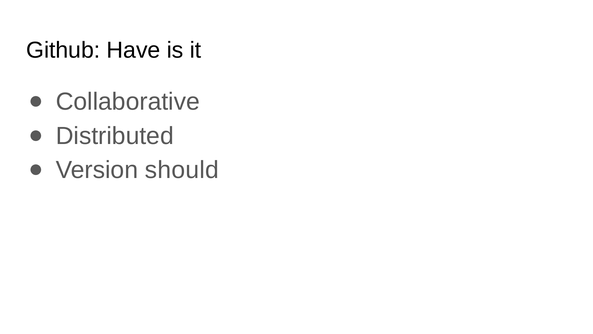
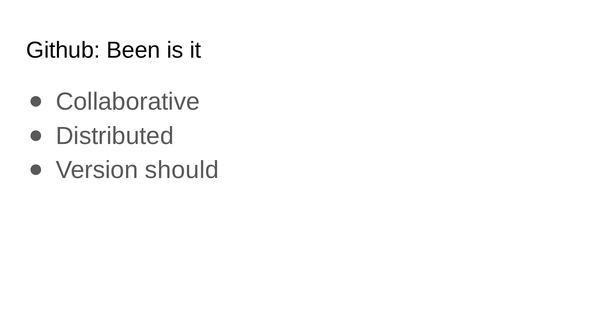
Have: Have -> Been (134, 50)
